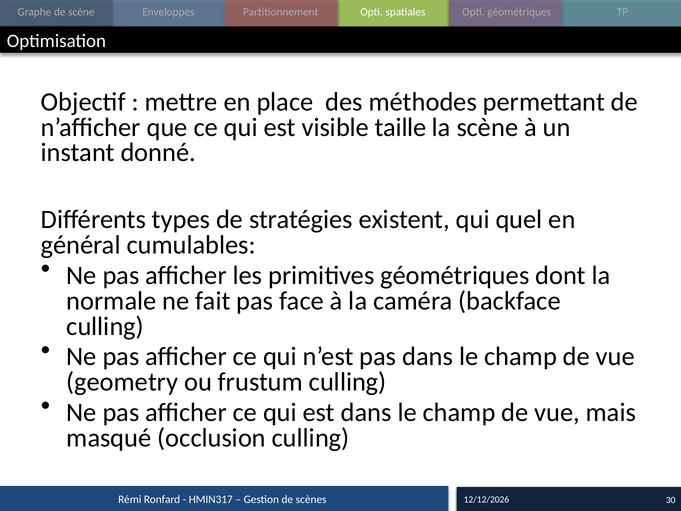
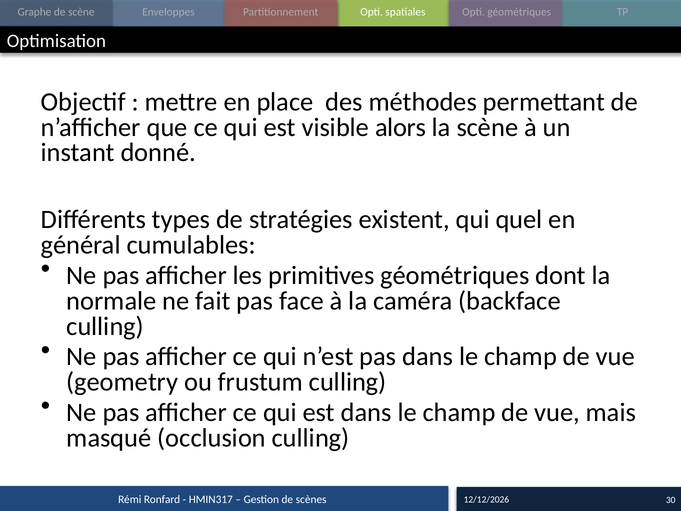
taille: taille -> alors (401, 127)
